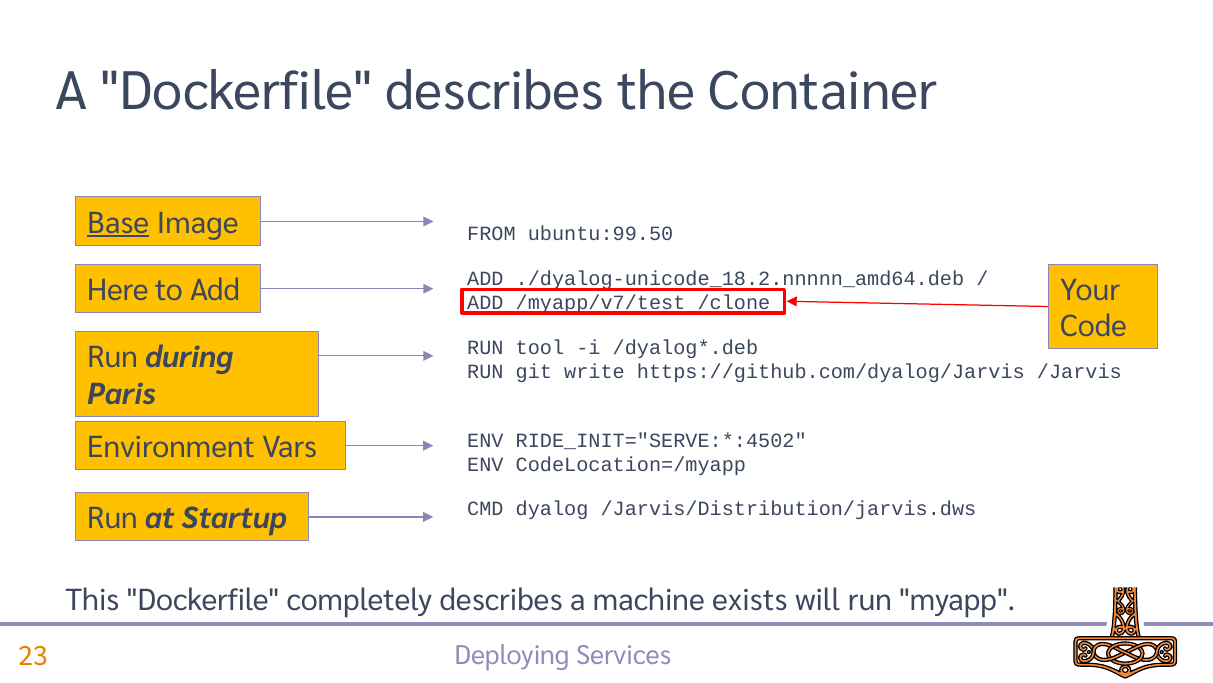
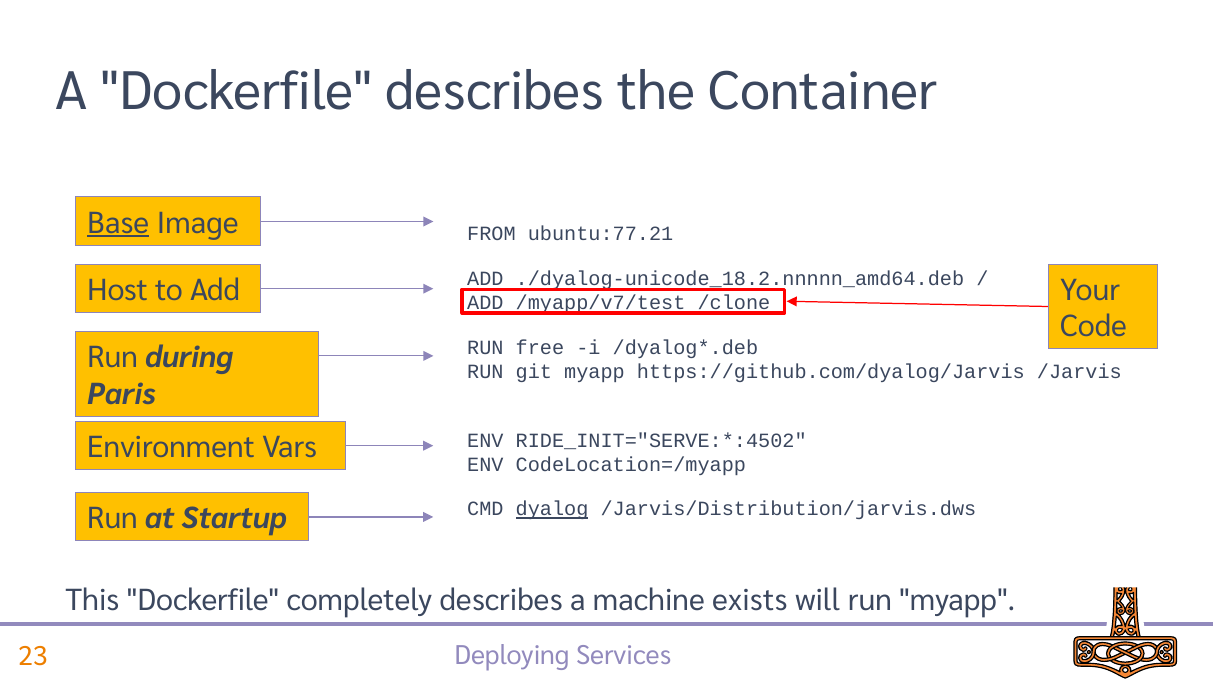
ubuntu:99.50: ubuntu:99.50 -> ubuntu:77.21 (601, 234)
Here: Here -> Host (118, 290)
tool: tool -> free (540, 347)
git write: write -> myapp (595, 371)
dyalog underline: none -> present (552, 509)
